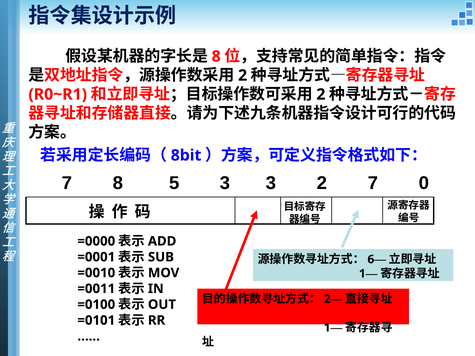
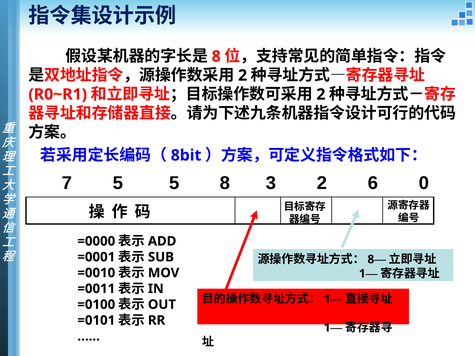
7 8: 8 -> 5 (118, 183)
5 3: 3 -> 8 (225, 183)
2 7: 7 -> 6 (373, 183)
6: 6 -> 8 (371, 260)
2: 2 -> 1 (327, 299)
